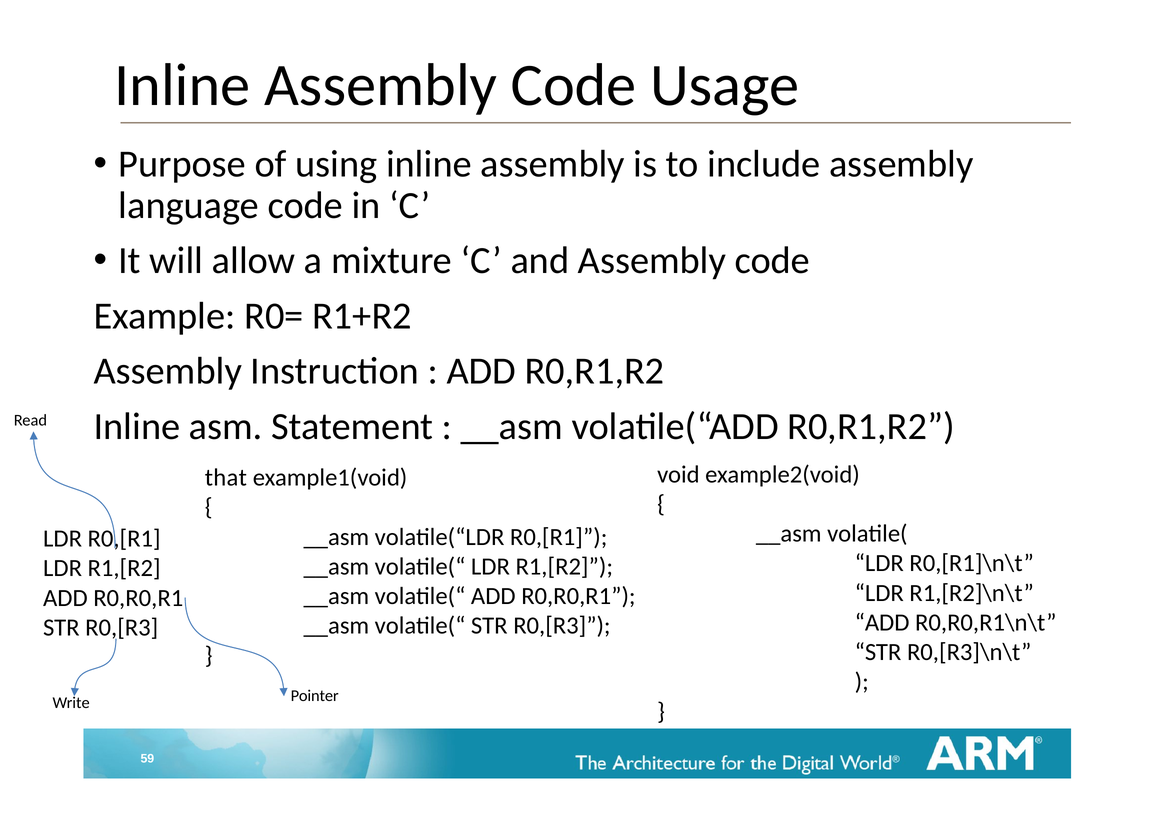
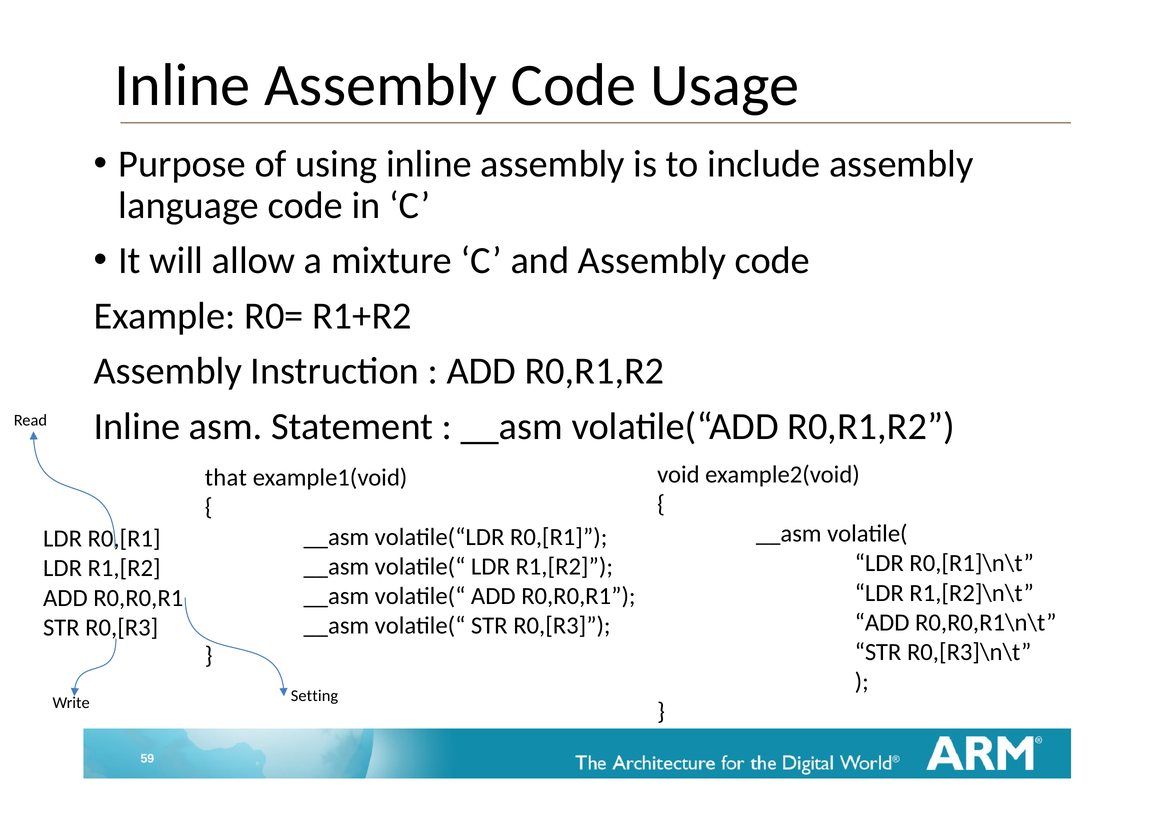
Pointer: Pointer -> Setting (315, 696)
